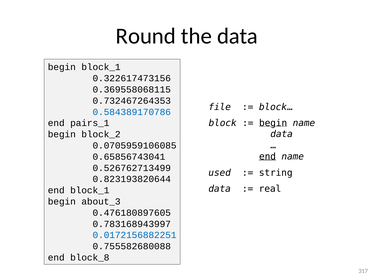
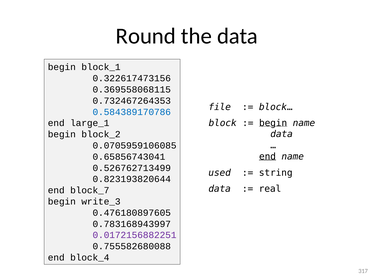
pairs_1: pairs_1 -> large_1 (90, 123)
end block_1: block_1 -> block_7 (90, 190)
about_3: about_3 -> write_3 (101, 201)
0.0172156882251 colour: blue -> purple (135, 235)
block_8: block_8 -> block_4 (90, 257)
